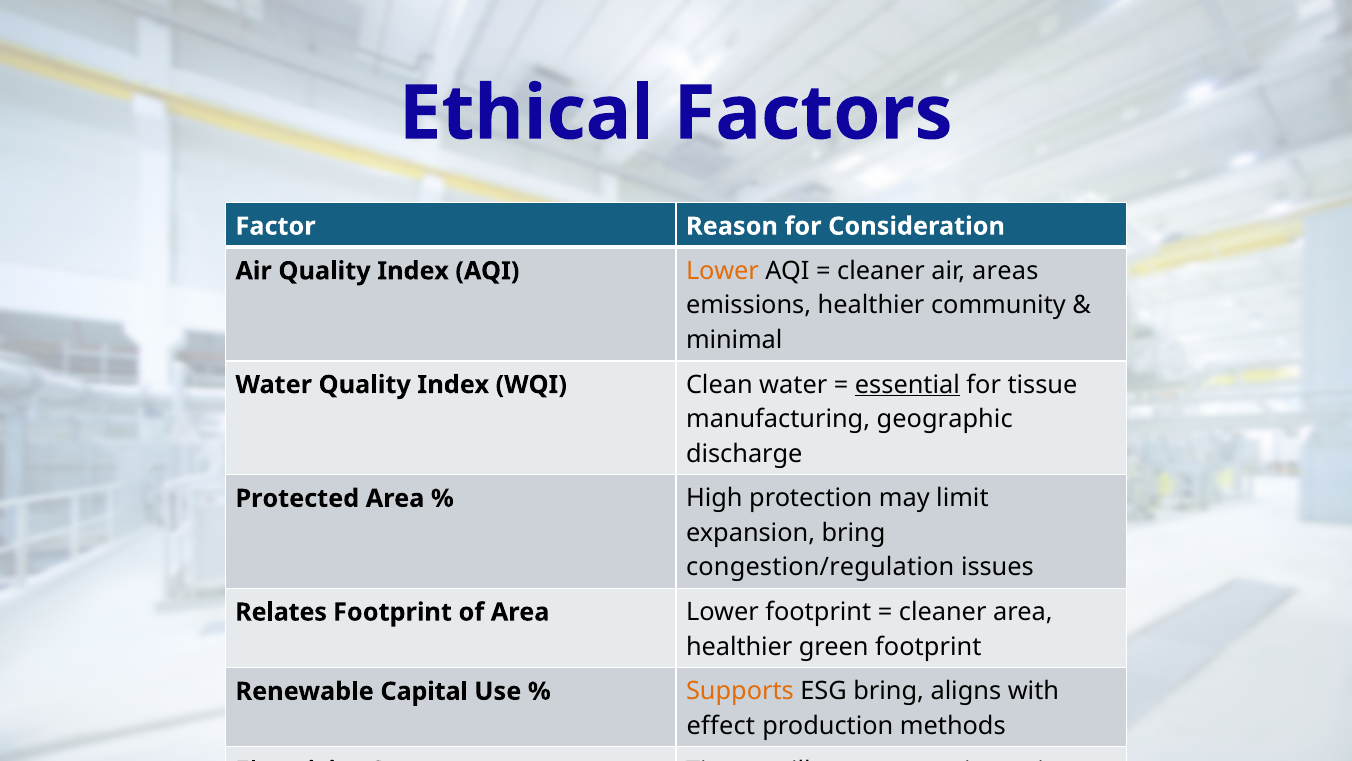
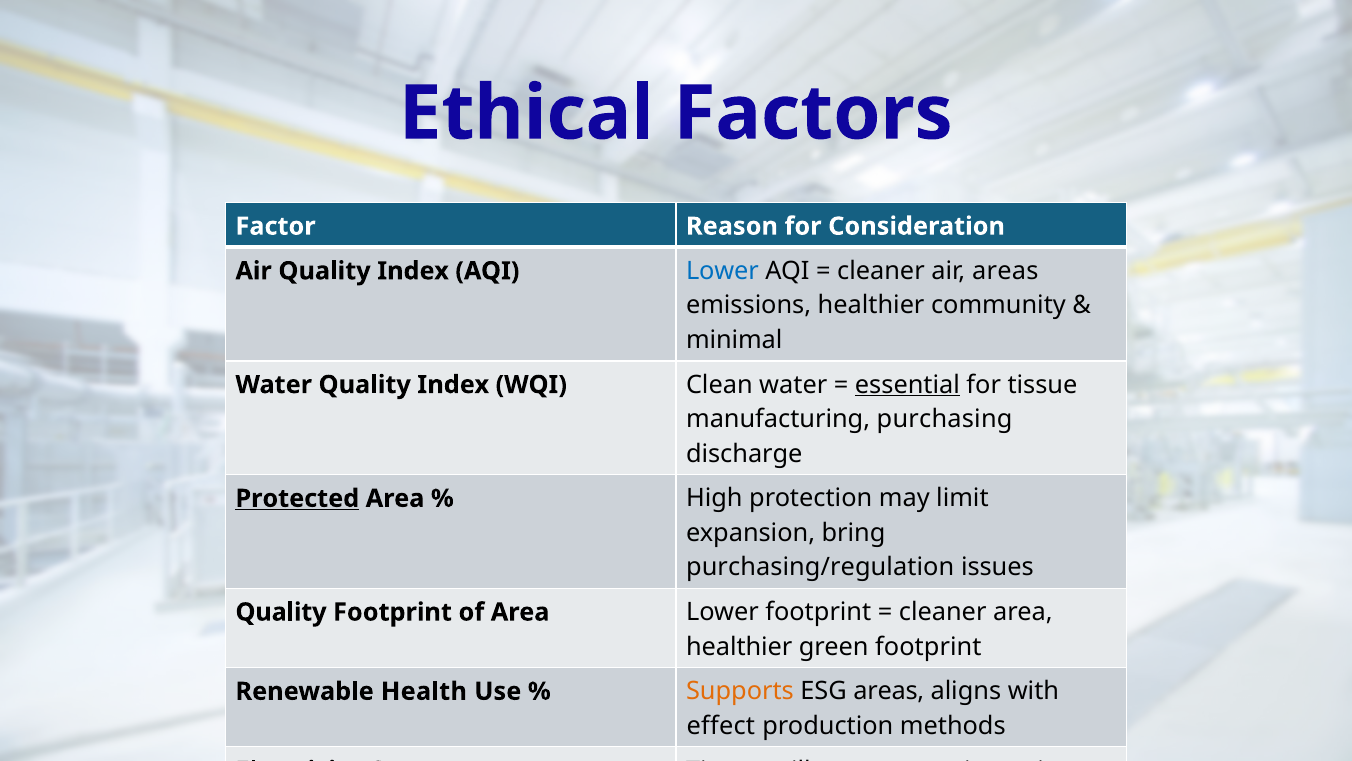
Lower colour: orange -> blue (722, 271)
geographic: geographic -> purchasing (945, 419)
Protected underline: none -> present (297, 498)
congestion/regulation: congestion/regulation -> purchasing/regulation (820, 567)
Relates: Relates -> Quality (281, 612)
Capital: Capital -> Health (424, 691)
ESG bring: bring -> areas (889, 691)
